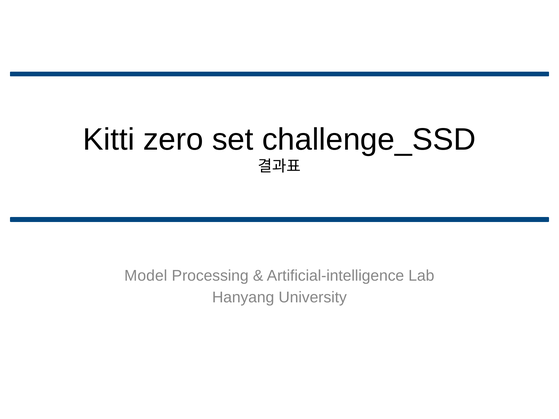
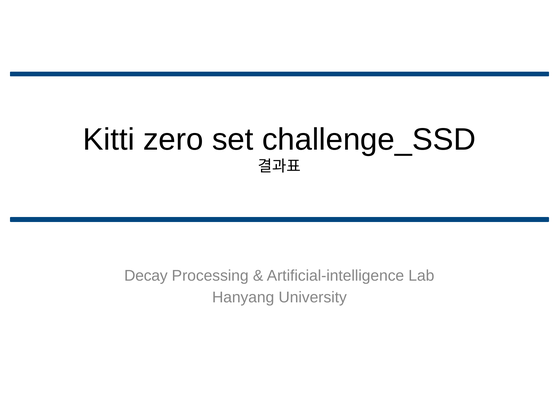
Model: Model -> Decay (146, 276)
